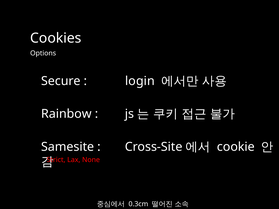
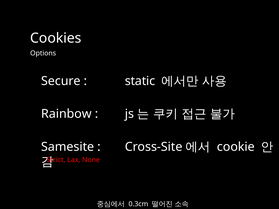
login: login -> static (140, 81)
